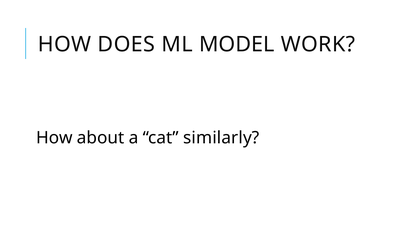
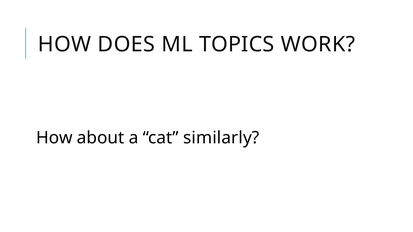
MODEL: MODEL -> TOPICS (237, 44)
